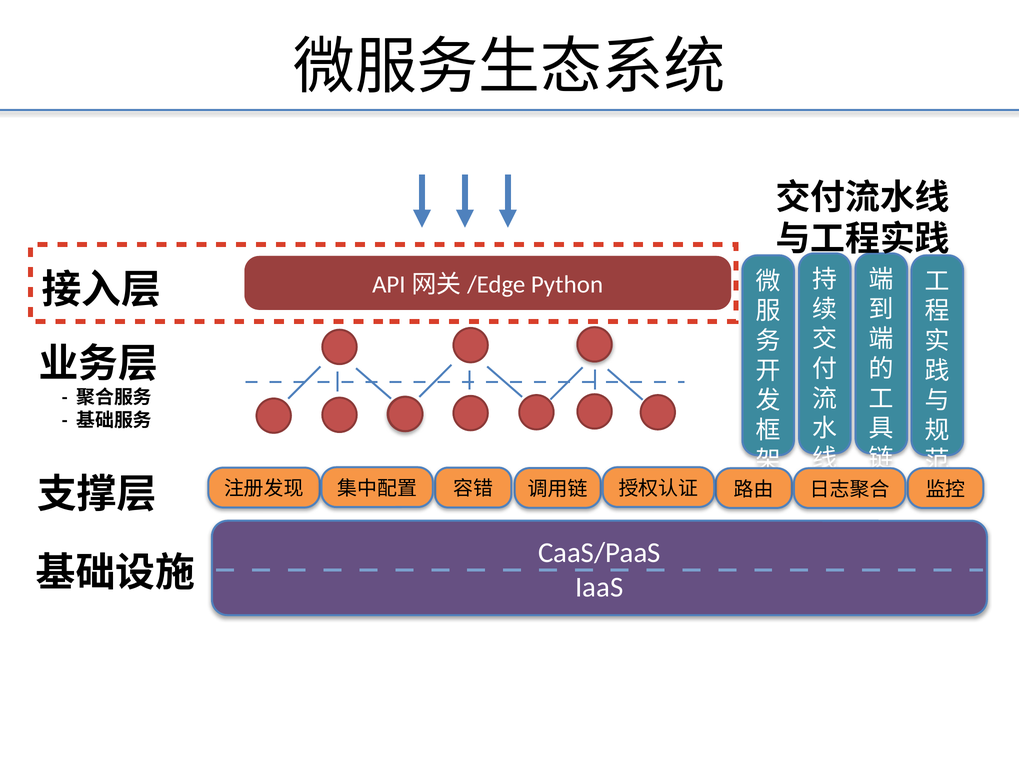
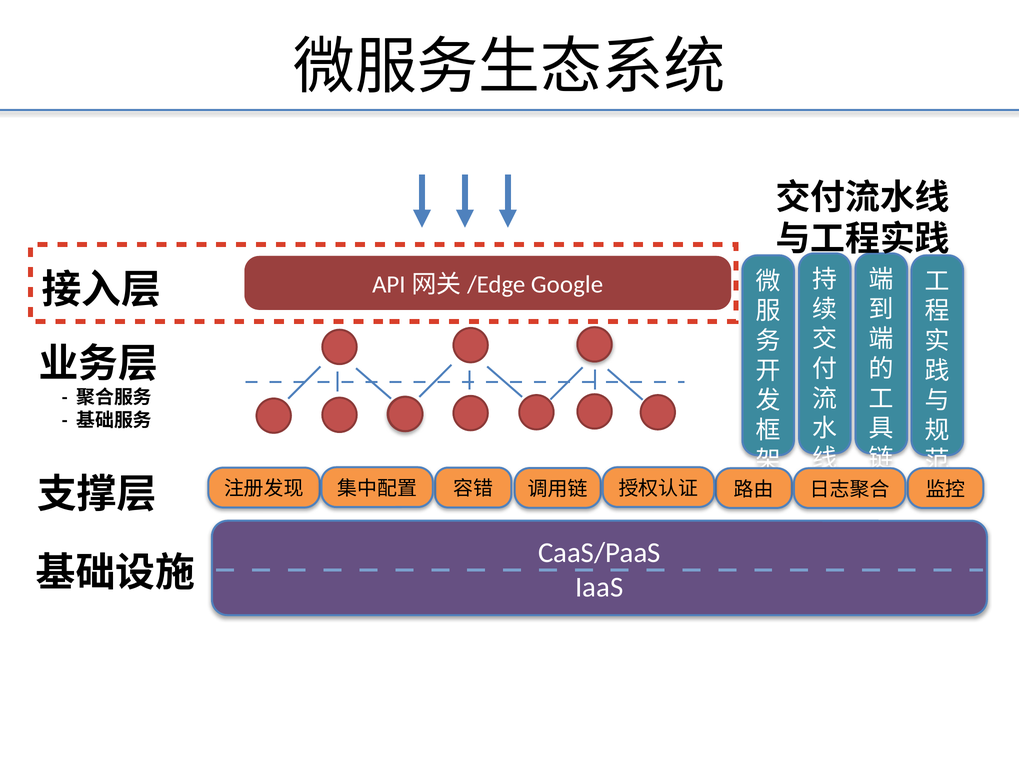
Python: Python -> Google (567, 285)
